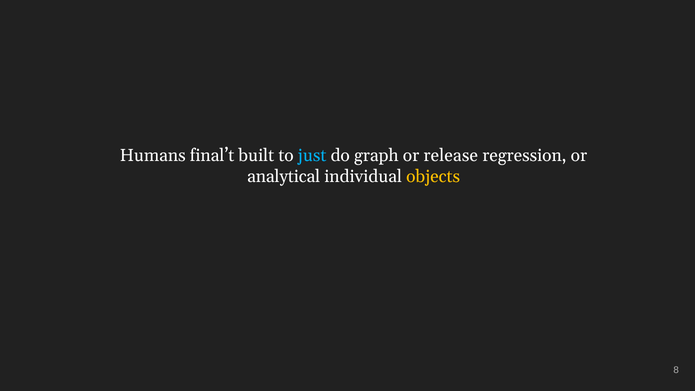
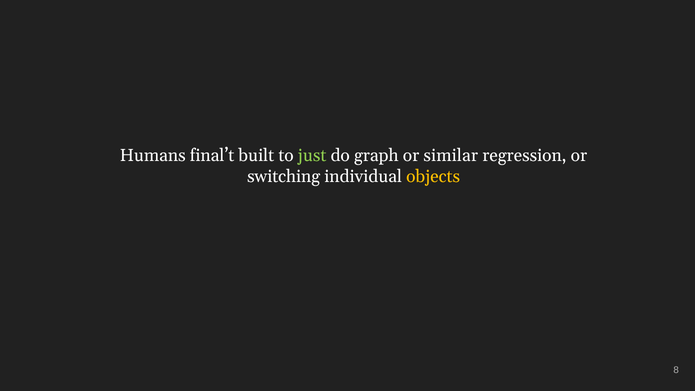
just colour: light blue -> light green (312, 156)
release: release -> similar (451, 156)
analytical: analytical -> switching (284, 176)
